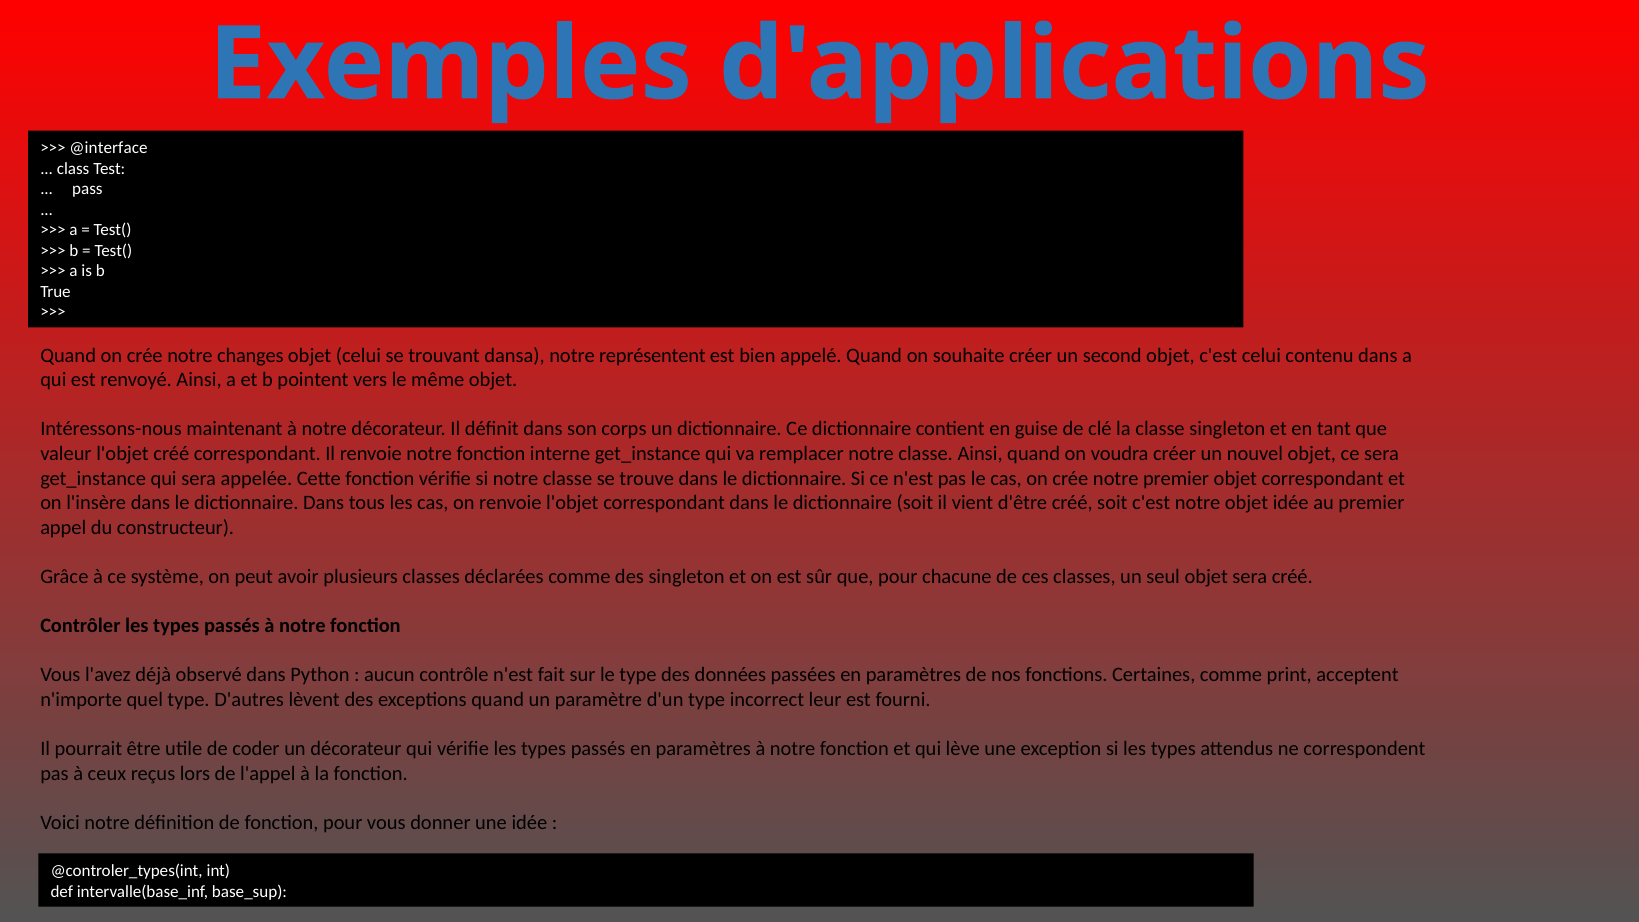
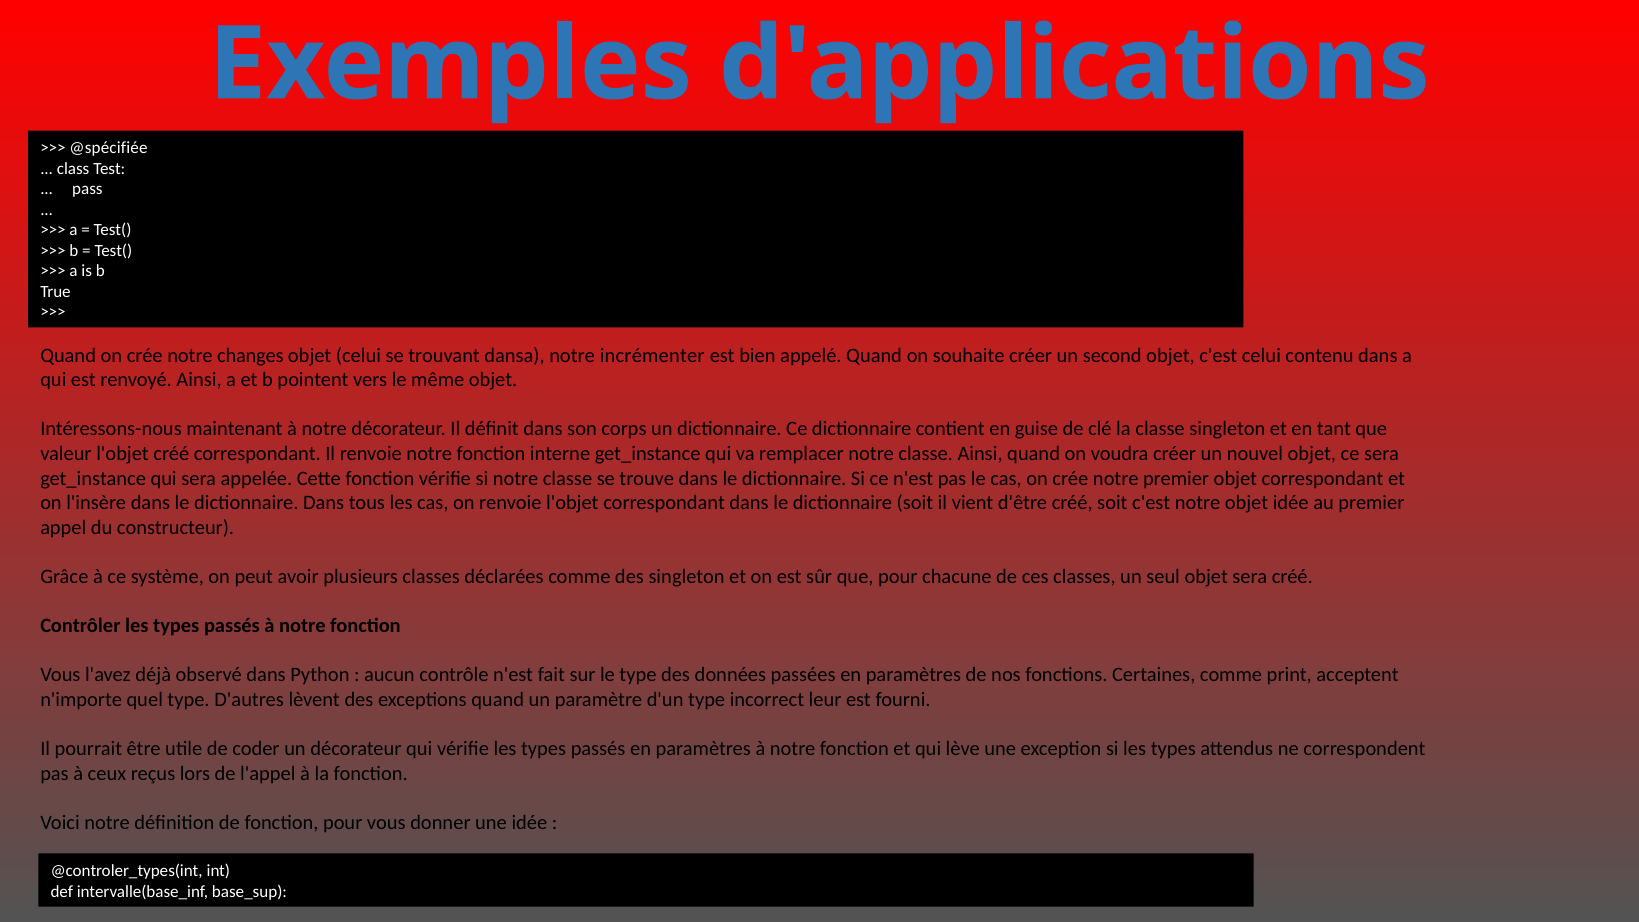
@interface: @interface -> @spécifiée (108, 148)
représentent: représentent -> incrémenter (652, 355)
